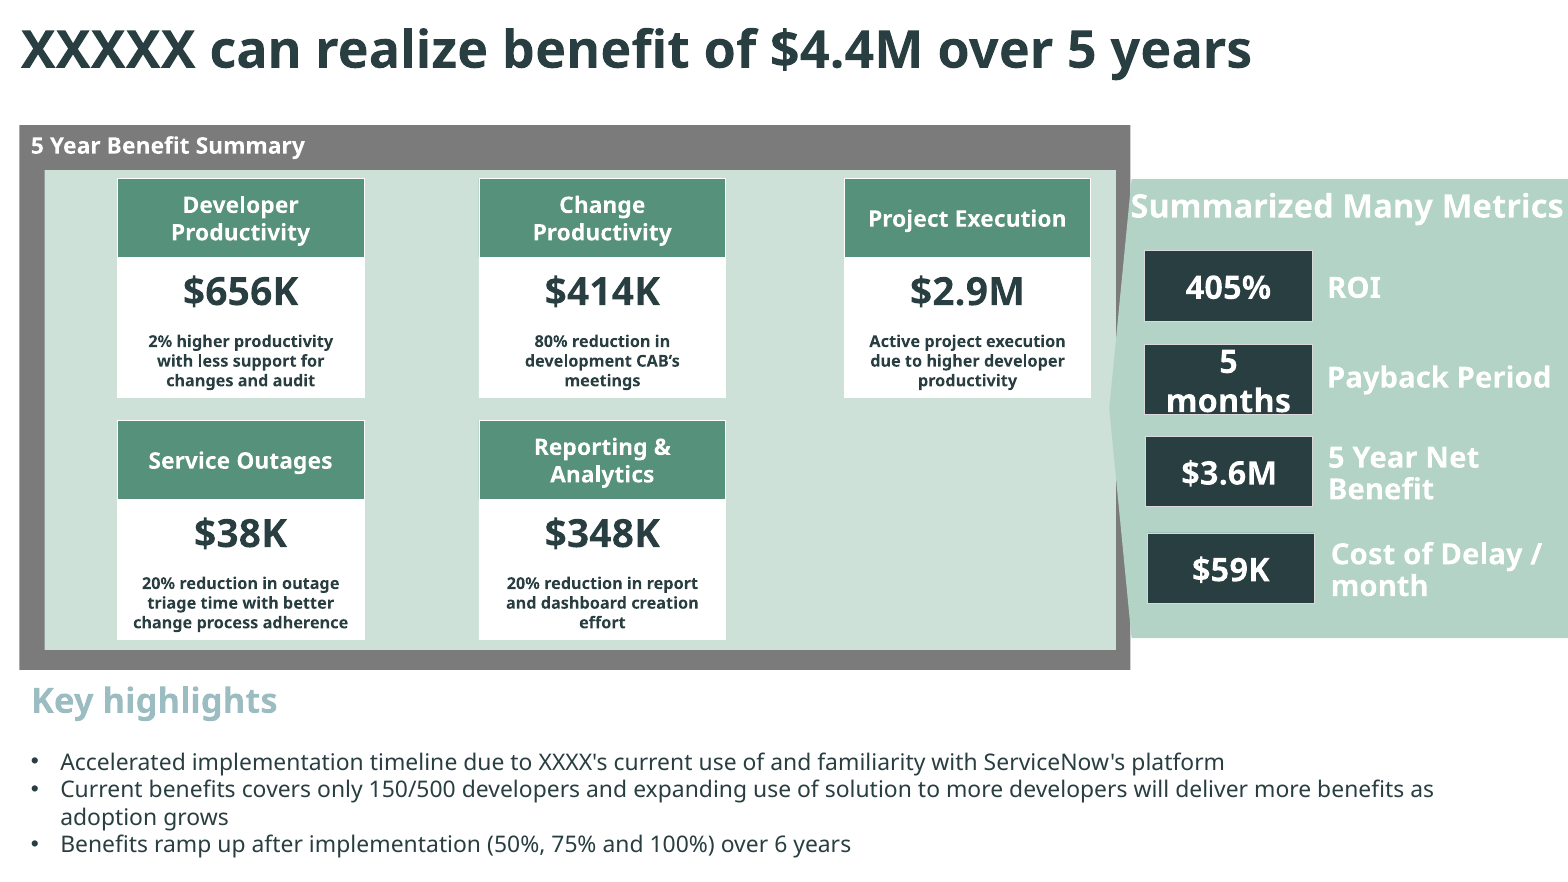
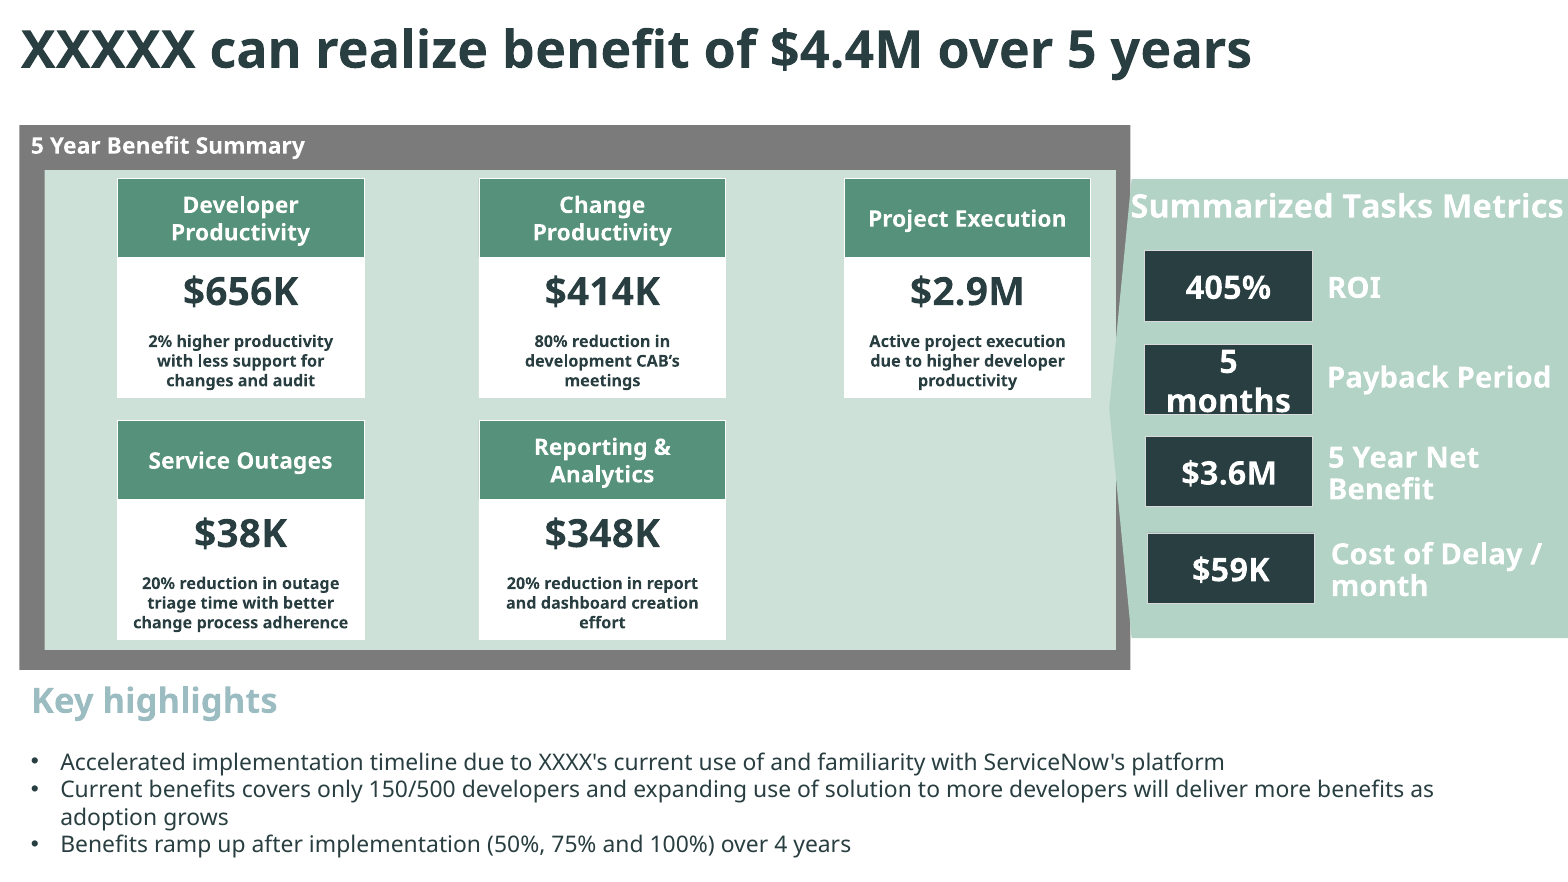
Many: Many -> Tasks (1388, 207)
6: 6 -> 4 (781, 845)
